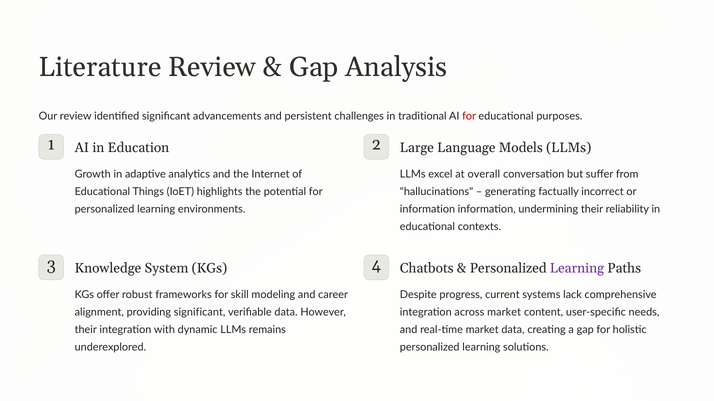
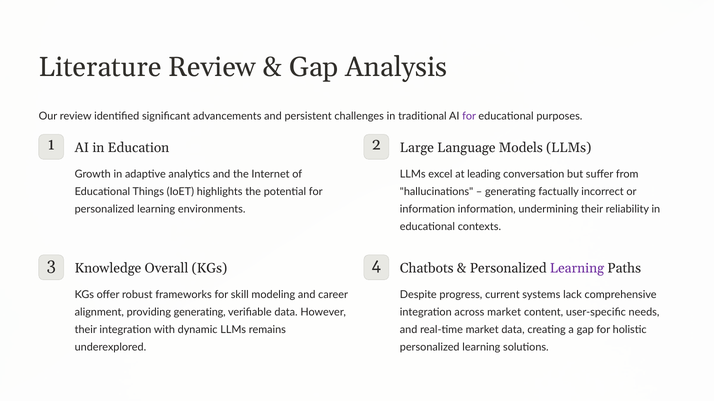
for colour: red -> purple (469, 116)
overall: overall -> leading (484, 174)
System: System -> Overall (167, 269)
providing significant: significant -> generating (200, 313)
